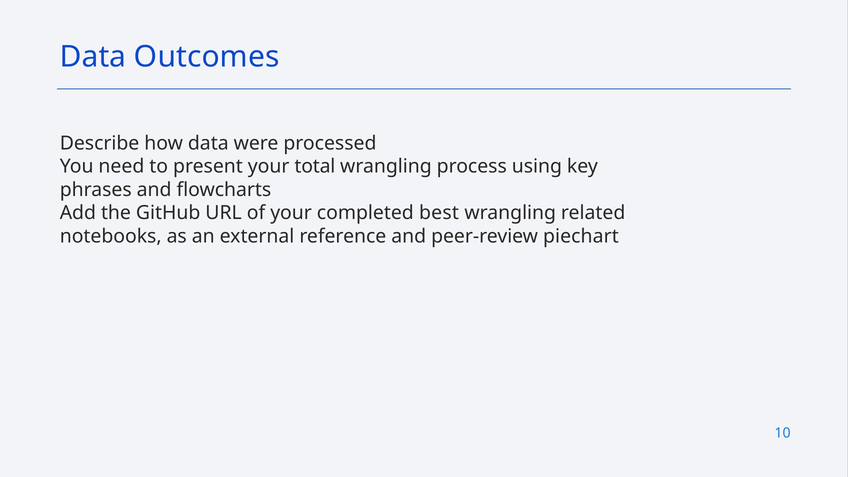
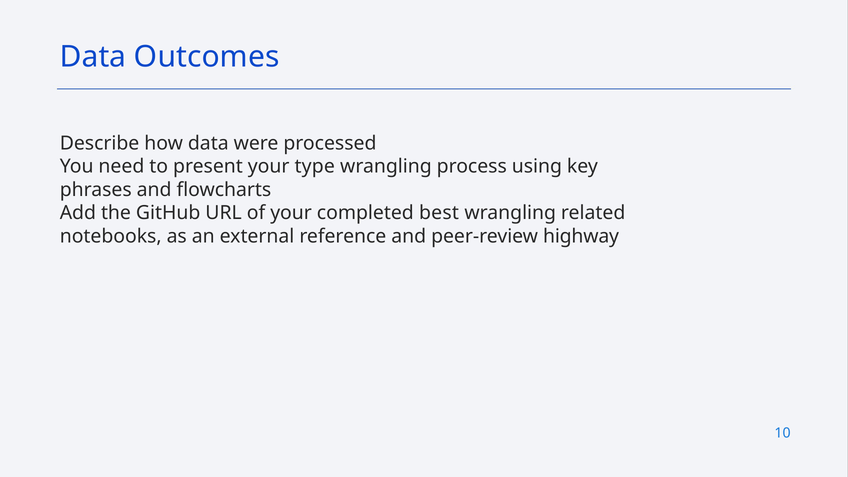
total: total -> type (315, 166)
piechart: piechart -> highway (581, 236)
